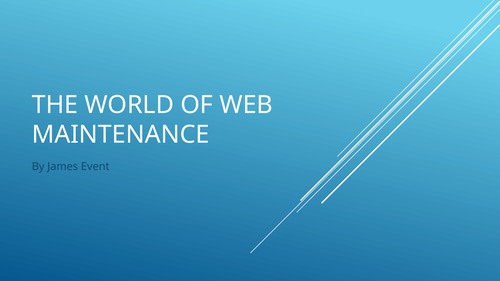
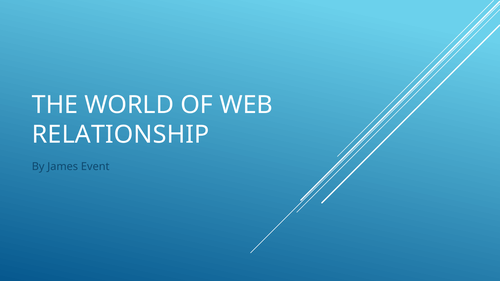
MAINTENANCE: MAINTENANCE -> RELATIONSHIP (121, 135)
